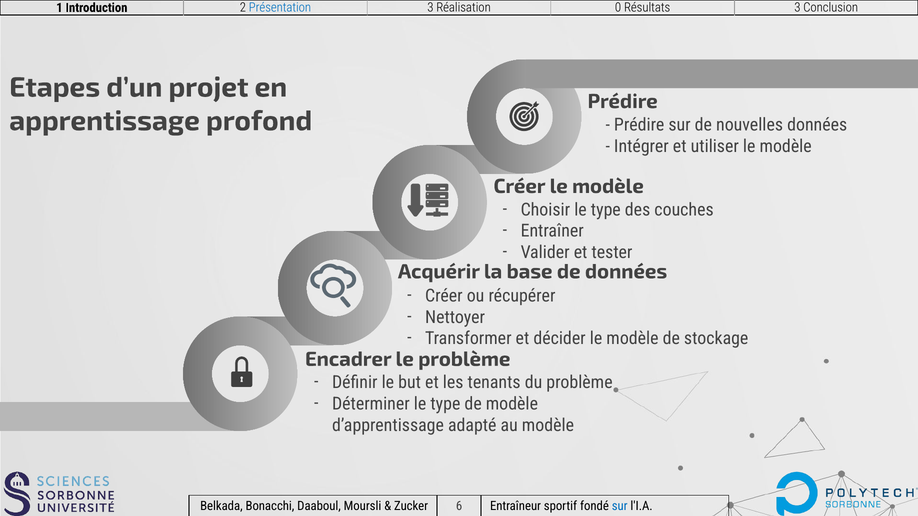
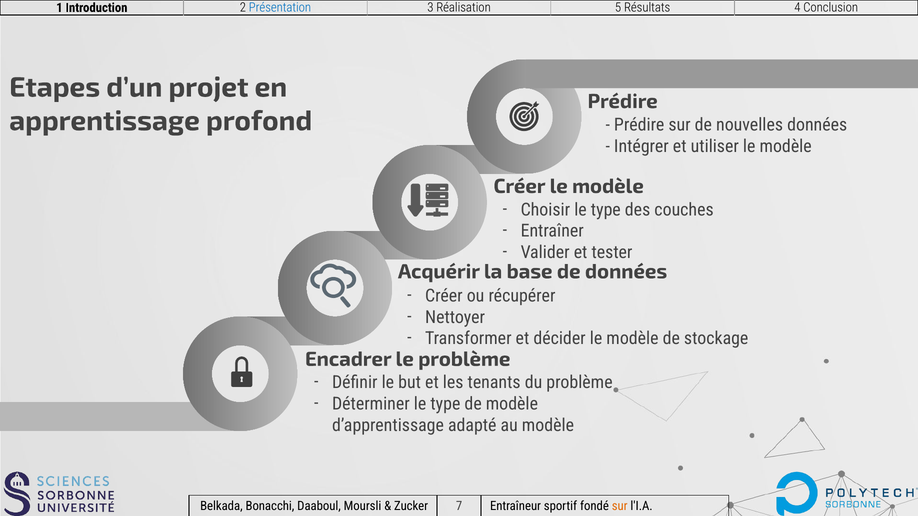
0: 0 -> 5 (618, 8)
Résultats 3: 3 -> 4 (797, 8)
6: 6 -> 7 (459, 506)
sur colour: blue -> orange (620, 506)
